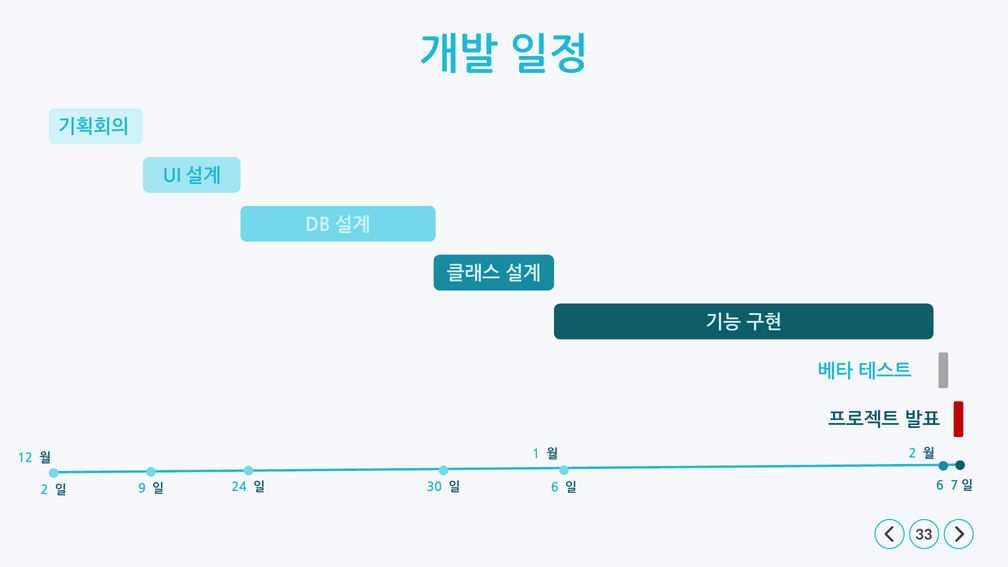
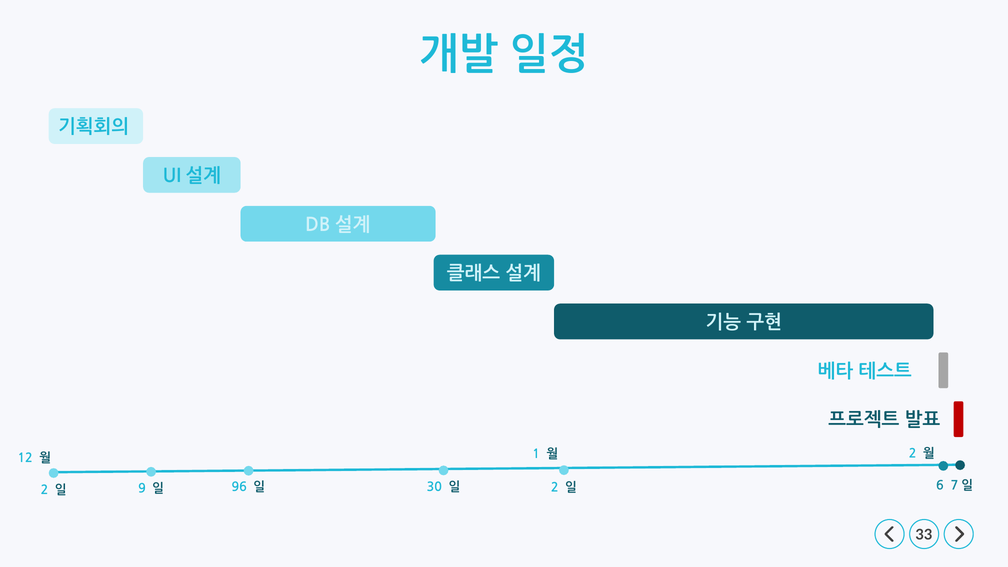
24: 24 -> 96 (239, 487)
6: 6 -> 2 (555, 488)
